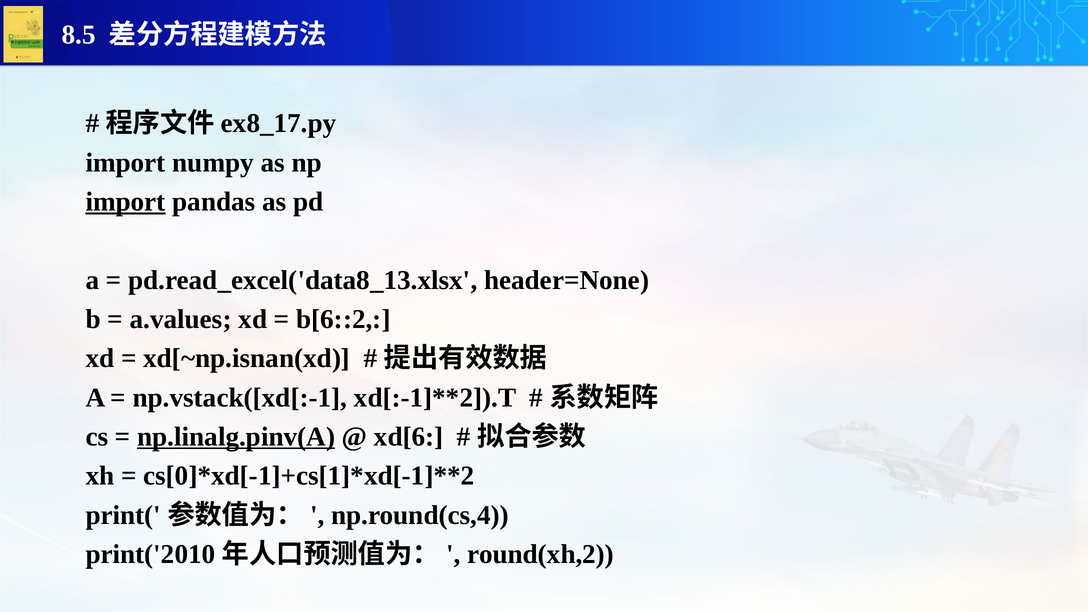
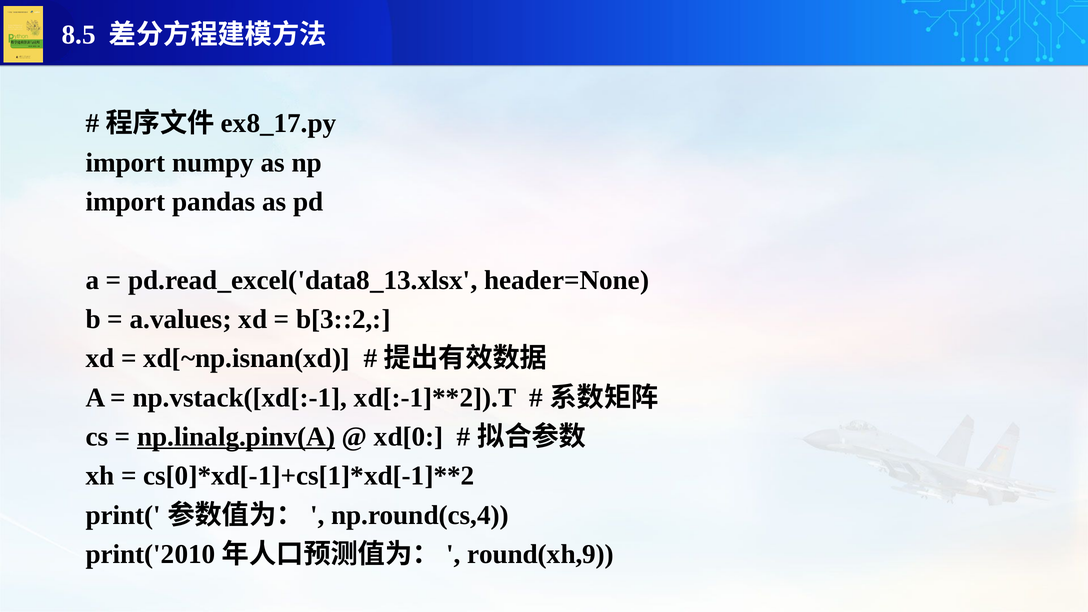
import underline: present -> none (126, 202)
b[6::2: b[6::2 -> b[3::2 (343, 319)
xd[6: xd[6 -> xd[0 (409, 437)
round(xh,2: round(xh,2 -> round(xh,9 (541, 554)
